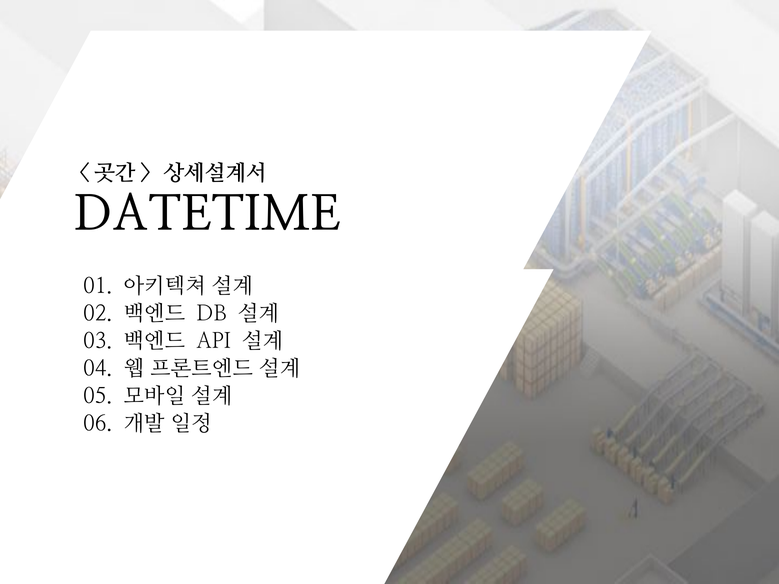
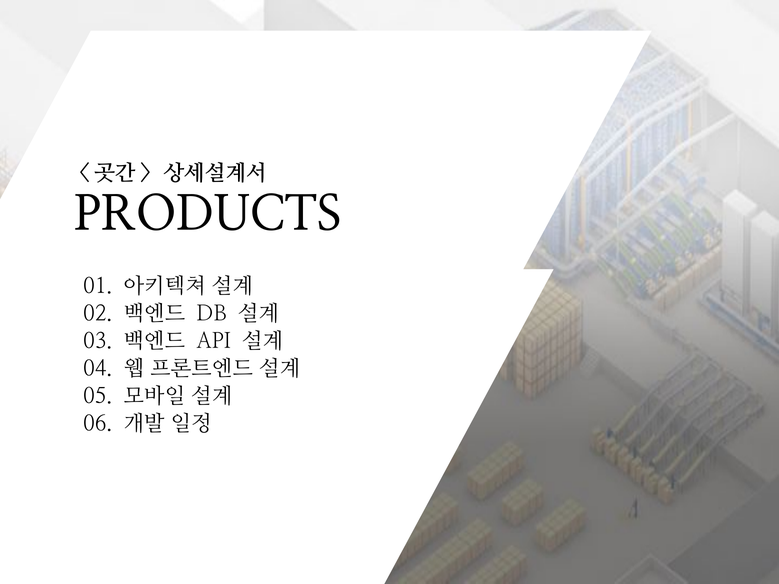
DATETIME: DATETIME -> PRODUCTS (208, 214)
